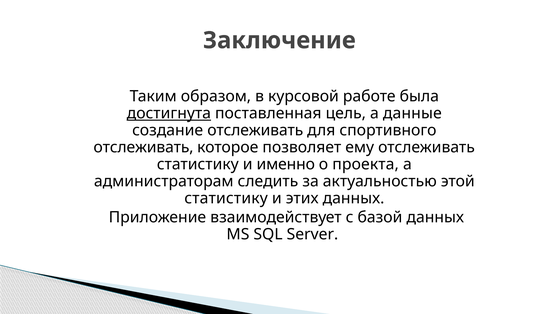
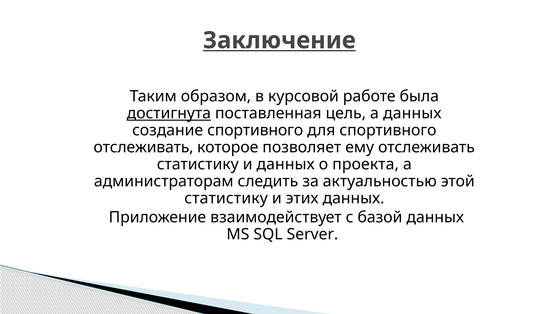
Заключение underline: none -> present (279, 40)
а данные: данные -> данных (412, 114)
создание отслеживать: отслеживать -> спортивного (255, 131)
и именно: именно -> данных (286, 165)
